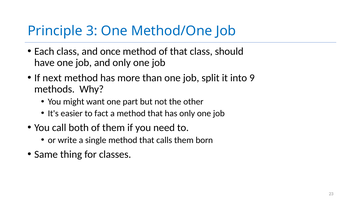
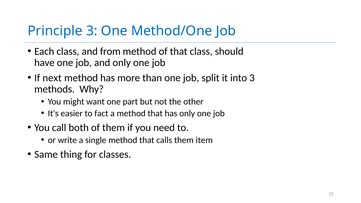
once: once -> from (110, 51)
into 9: 9 -> 3 (252, 78)
born: born -> item (204, 140)
